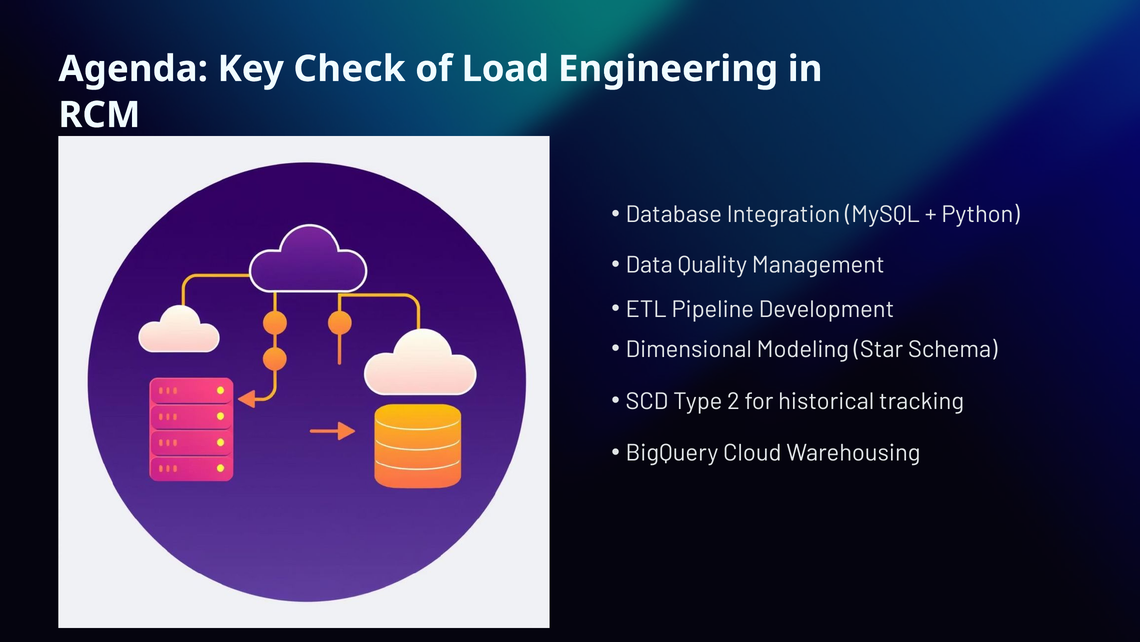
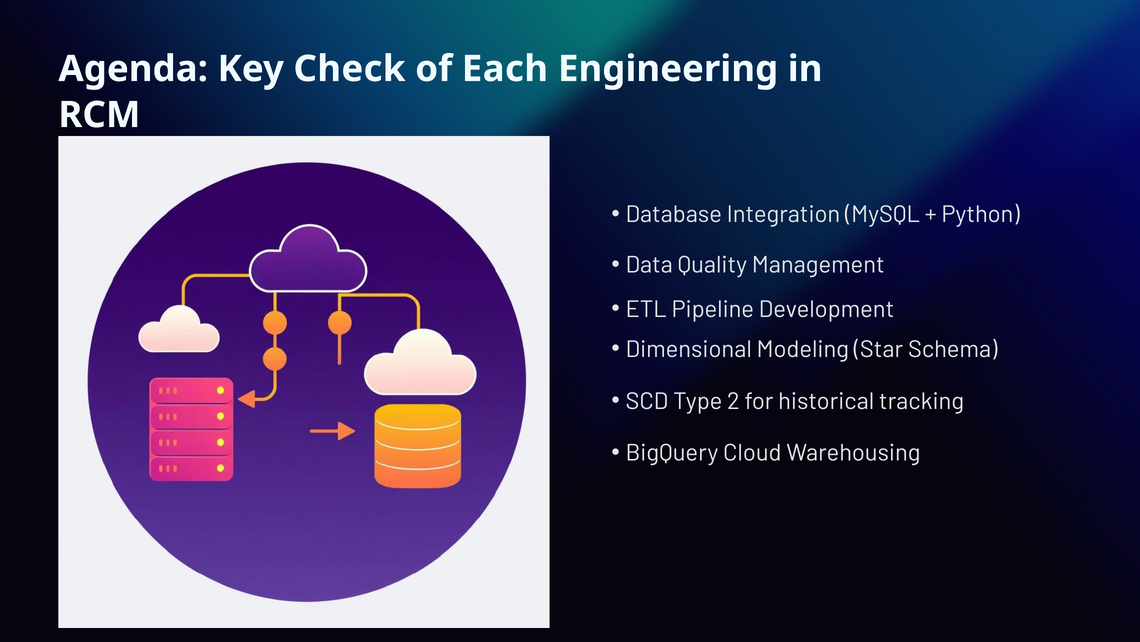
Load: Load -> Each (505, 69)
